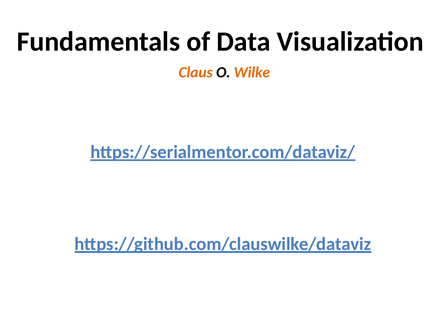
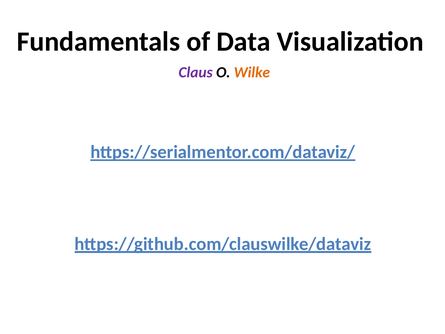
Claus colour: orange -> purple (196, 72)
